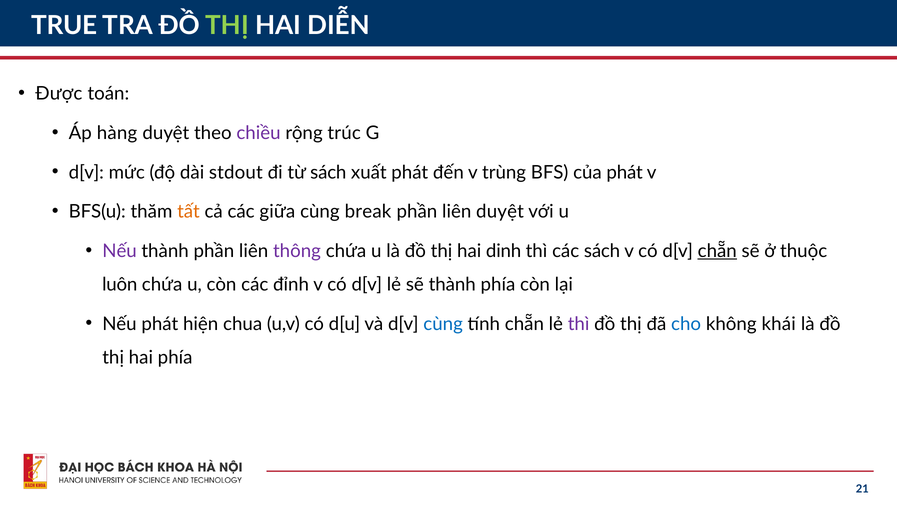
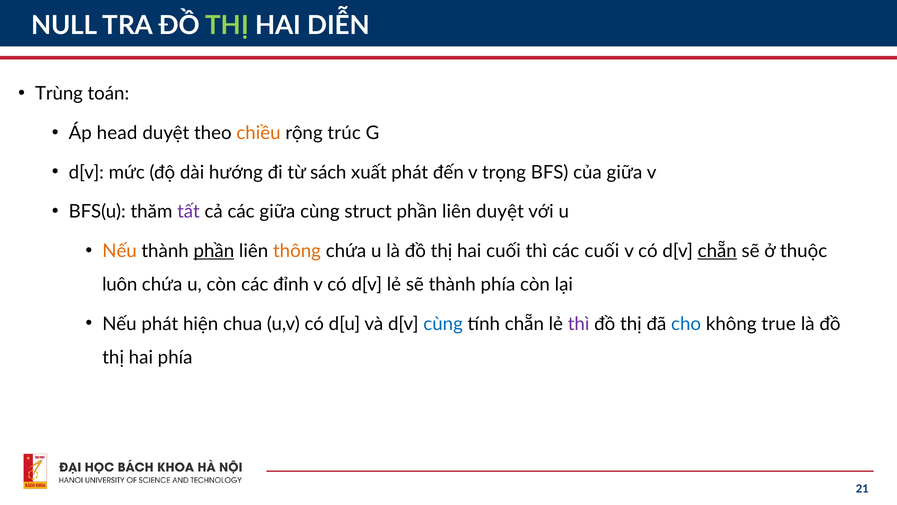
TRUE: TRUE -> NULL (64, 26)
Được: Được -> Trùng (59, 94)
hàng: hàng -> head (117, 133)
chiều colour: purple -> orange (259, 133)
stdout: stdout -> hướng (236, 172)
trùng: trùng -> trọng (504, 172)
của phát: phát -> giữa (624, 172)
tất colour: orange -> purple (188, 211)
break: break -> struct (368, 211)
Nếu colour: purple -> orange (120, 251)
phần underline: none -> present (214, 251)
thông colour: purple -> orange (297, 251)
hai dinh: dinh -> cuối (503, 251)
các sách: sách -> cuối (602, 251)
khái: khái -> true (779, 324)
